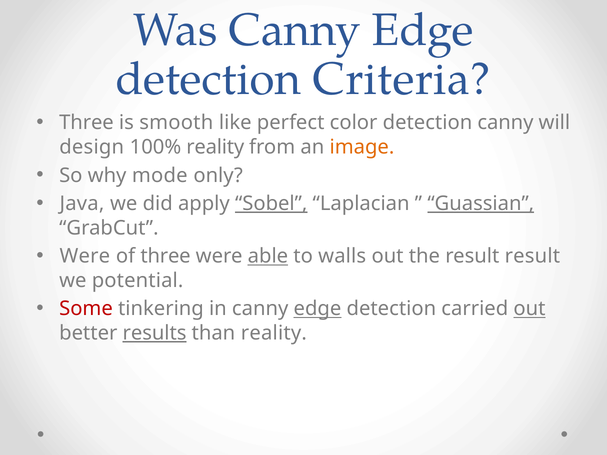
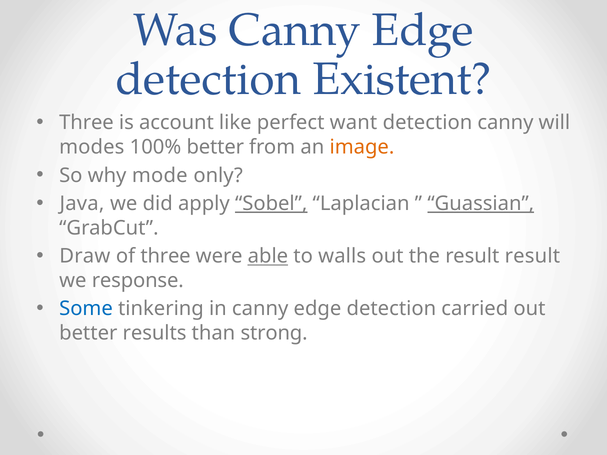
Criteria: Criteria -> Existent (402, 79)
smooth: smooth -> account (176, 123)
color: color -> want (353, 123)
design: design -> modes (92, 147)
100% reality: reality -> better (215, 147)
Were: Were -> Draw (85, 256)
potential: potential -> response (138, 281)
Some colour: red -> blue (86, 309)
edge underline: present -> none (317, 309)
out underline: present -> none (530, 309)
results underline: present -> none (155, 333)
than reality: reality -> strong (274, 333)
